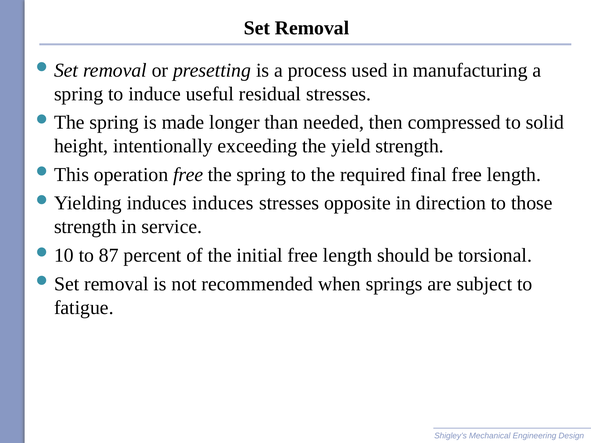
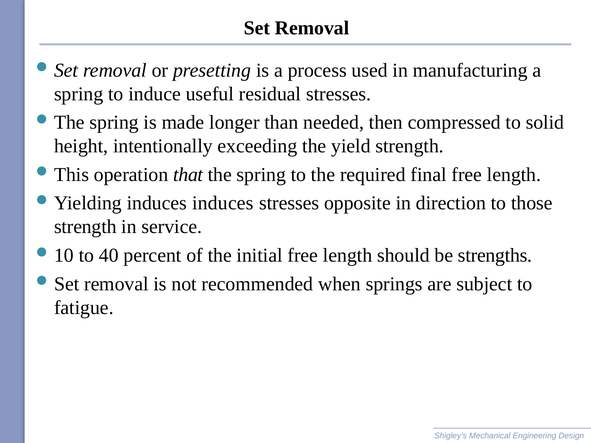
operation free: free -> that (188, 175)
87: 87 -> 40 (109, 255)
torsional: torsional -> strengths (495, 255)
